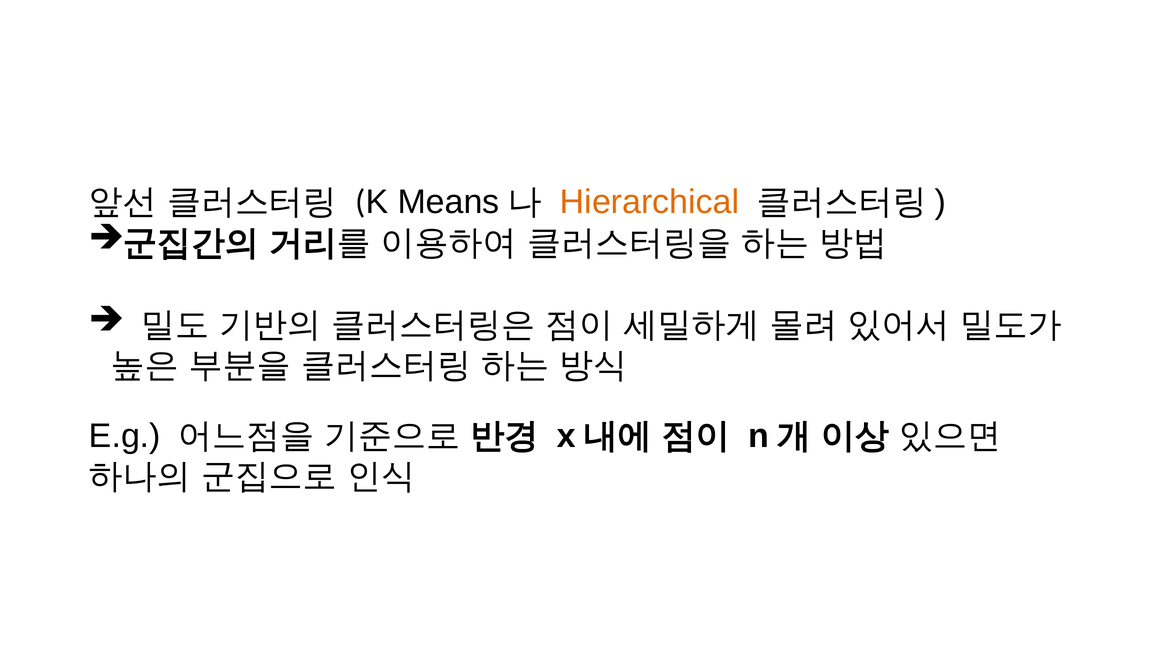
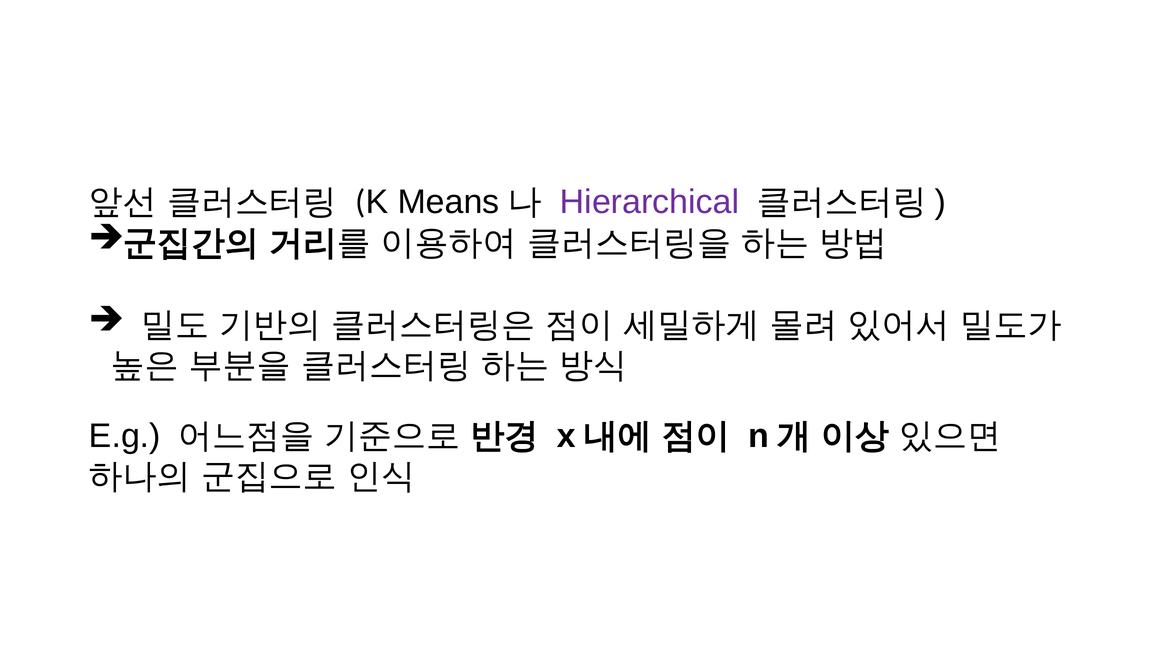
Hierarchical colour: orange -> purple (650, 202)
